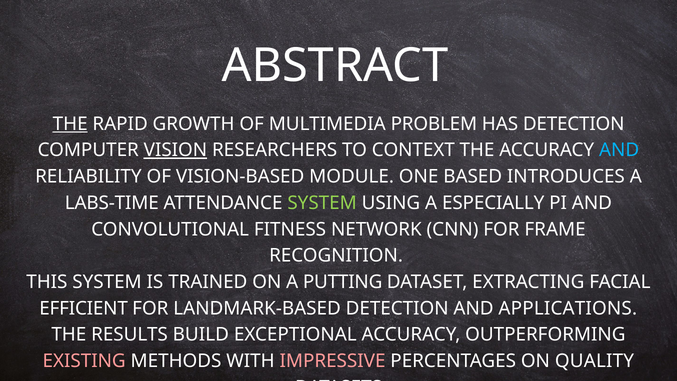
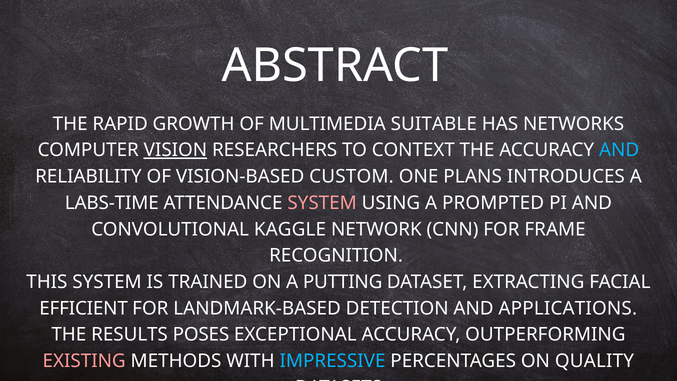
THE underline: present -> none (70, 124)
PROBLEM: PROBLEM -> SUITABLE (434, 124)
HAS DETECTION: DETECTION -> NETWORKS (574, 124)
MODULE: MODULE -> CUSTOM (352, 176)
BASED: BASED -> PLANS (473, 176)
SYSTEM colour: light green -> pink (322, 203)
ESPECIALLY: ESPECIALLY -> PROMPTED (493, 203)
FITNESS: FITNESS -> KAGGLE (290, 229)
BUILD: BUILD -> POSES (201, 335)
IMPRESSIVE colour: pink -> light blue (333, 361)
